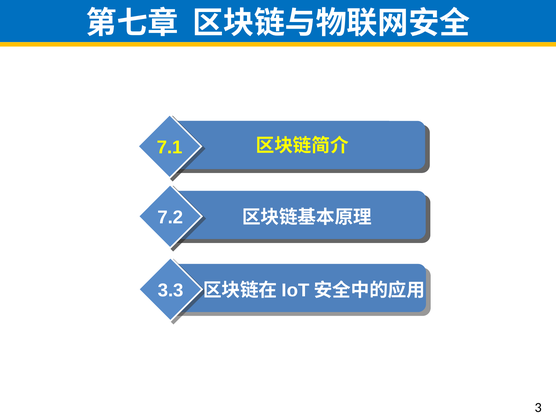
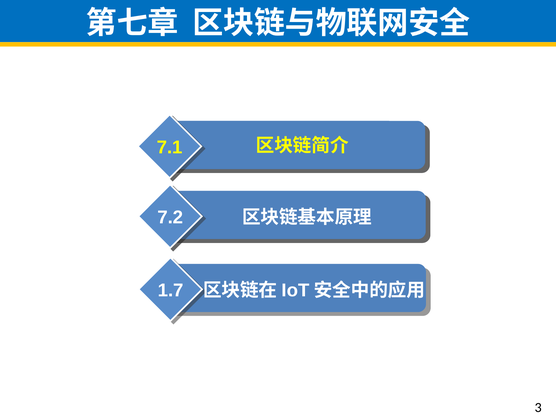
3.3: 3.3 -> 1.7 (171, 290)
